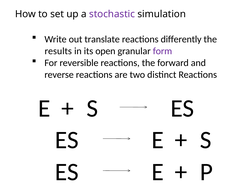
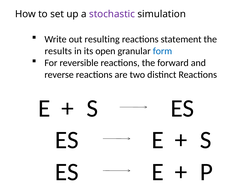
translate: translate -> resulting (102, 39)
differently: differently -> statement (181, 39)
form colour: purple -> blue (162, 51)
